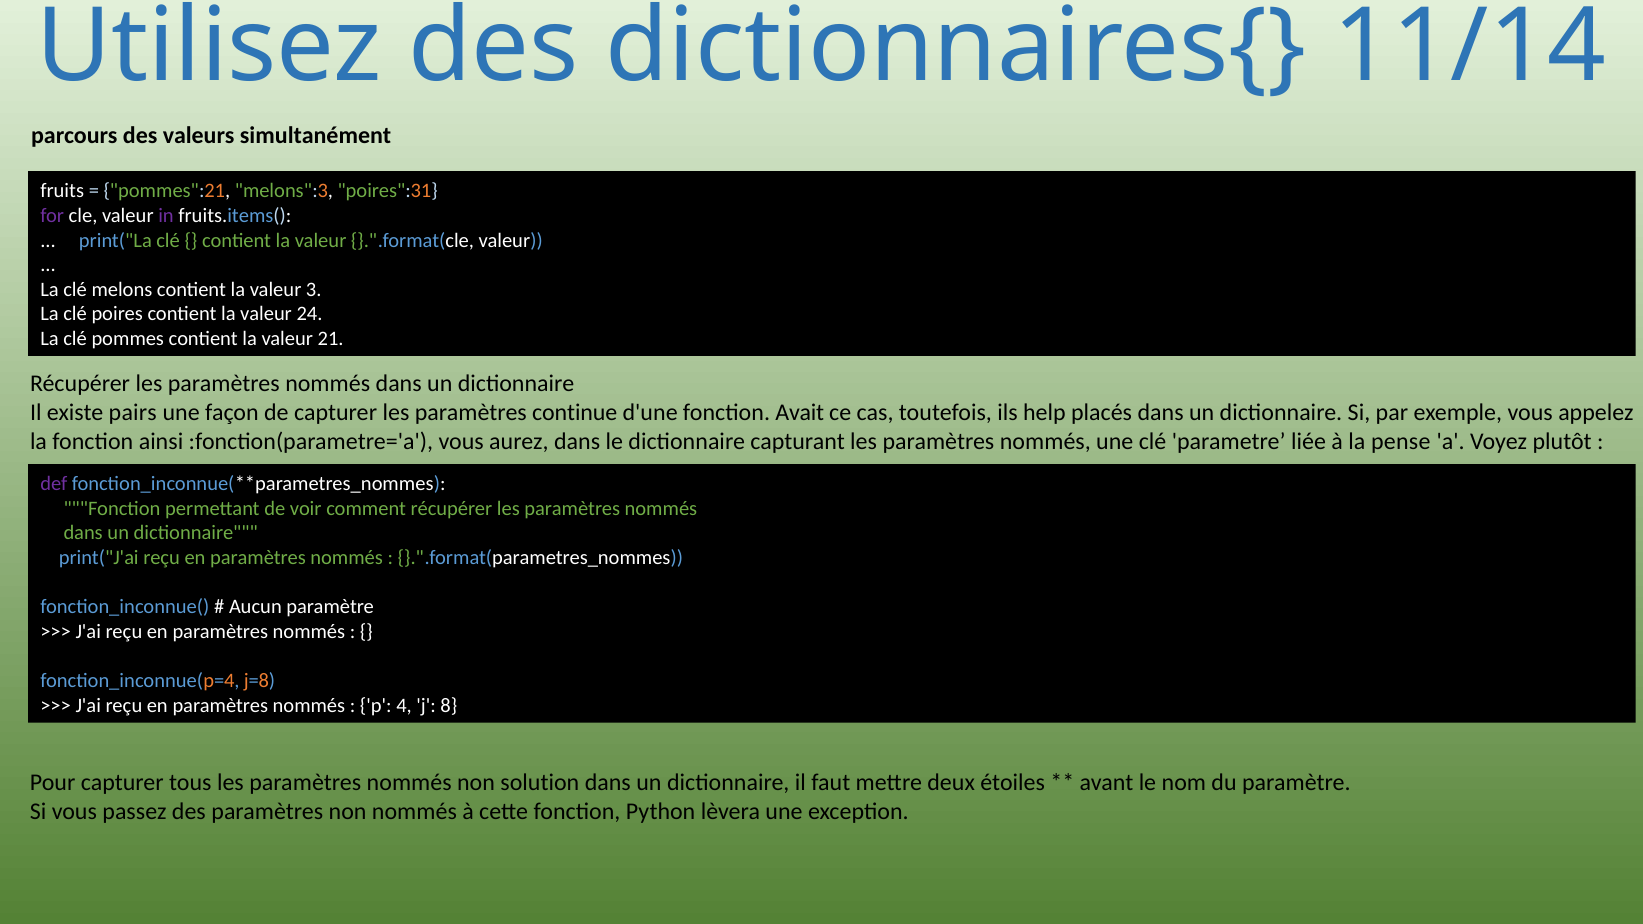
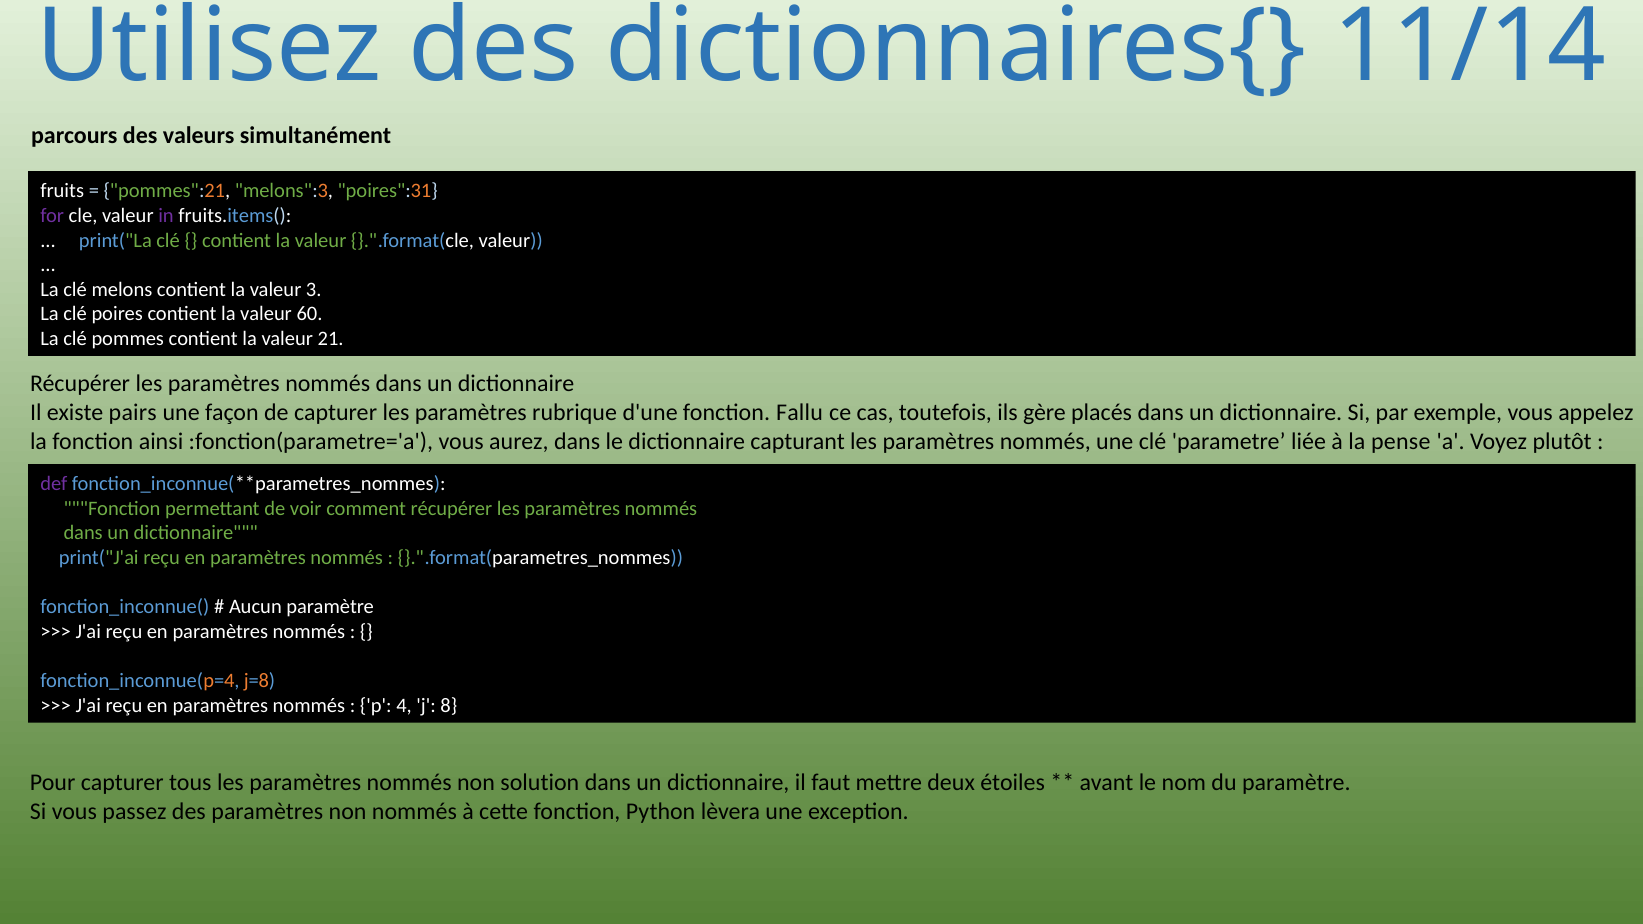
24: 24 -> 60 (310, 314)
continue: continue -> rubrique (575, 413)
Avait: Avait -> Fallu (800, 413)
help: help -> gère (1045, 413)
